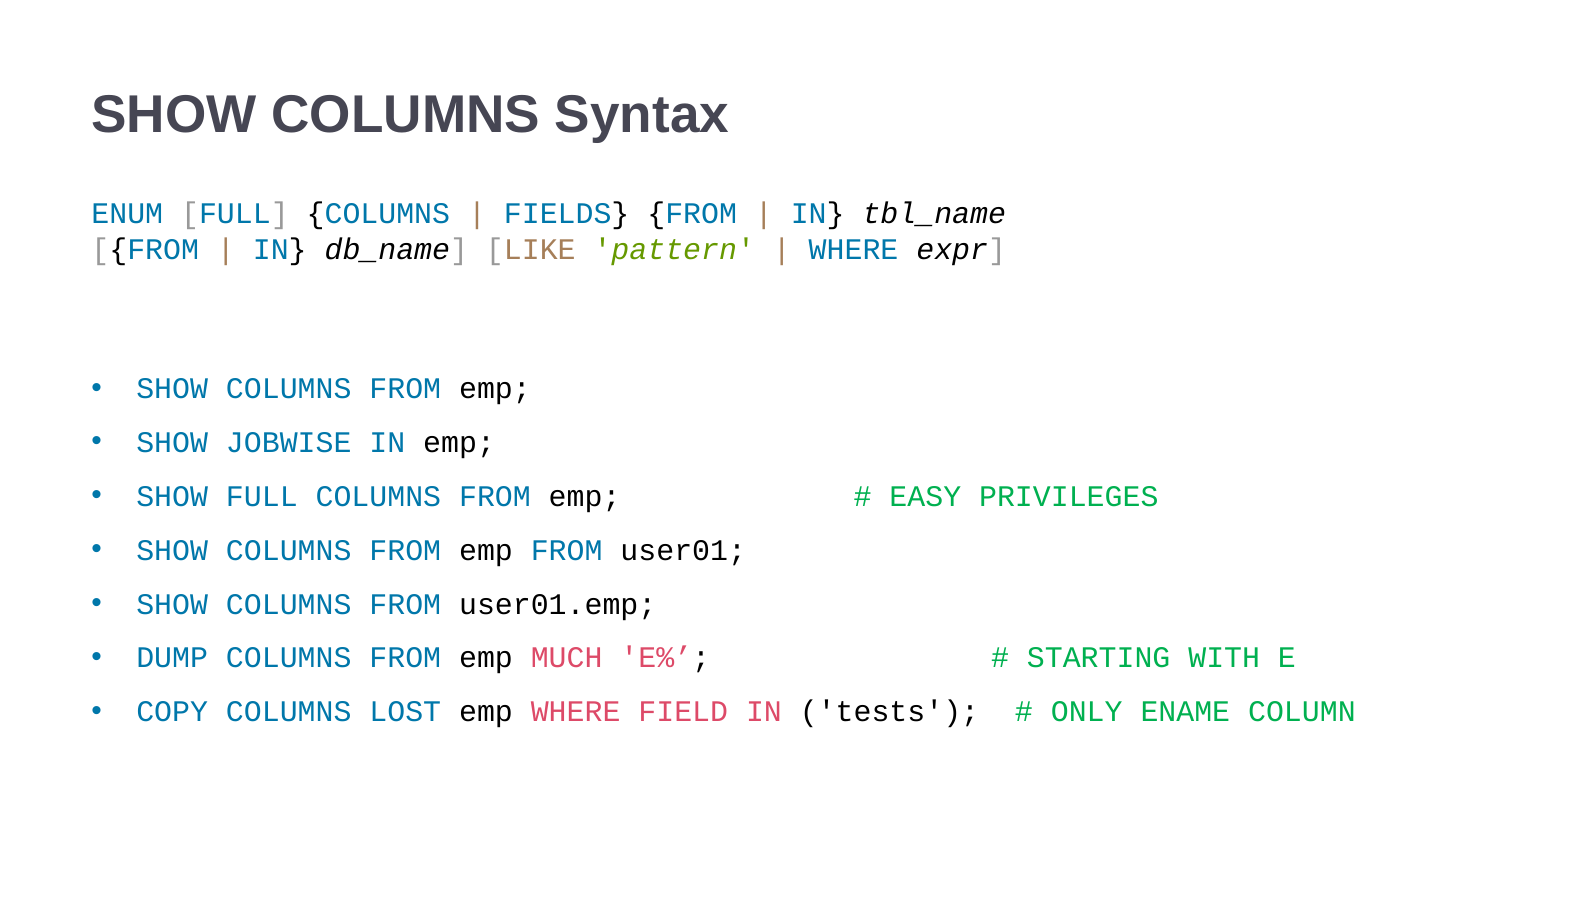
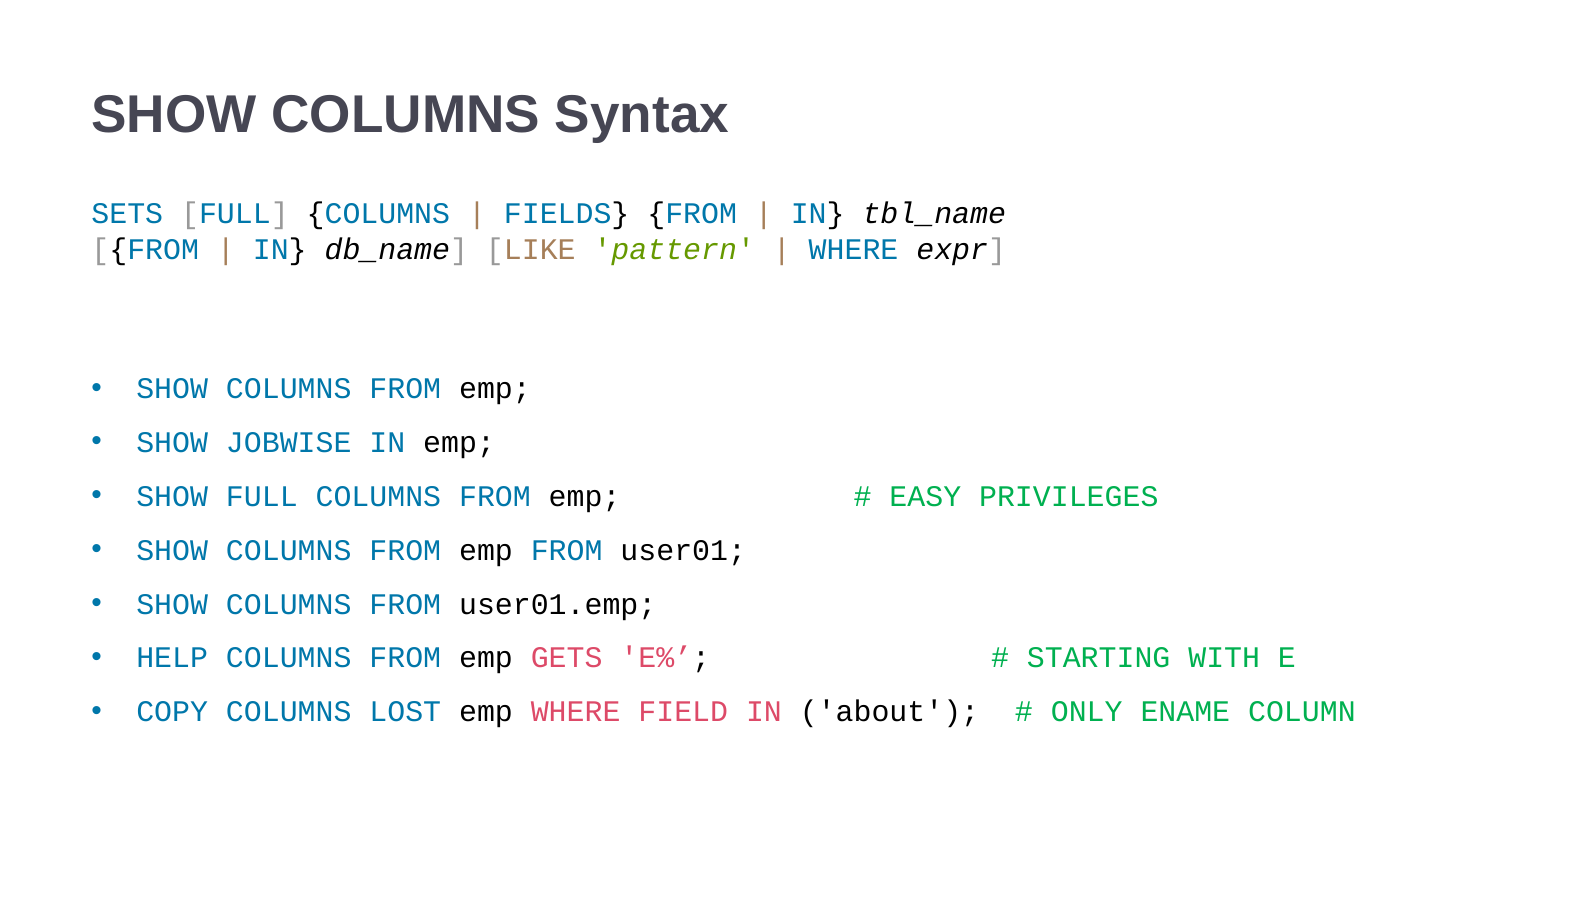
ENUM: ENUM -> SETS (127, 214)
DUMP: DUMP -> HELP (172, 658)
MUCH: MUCH -> GETS (567, 658)
tests: tests -> about (889, 712)
